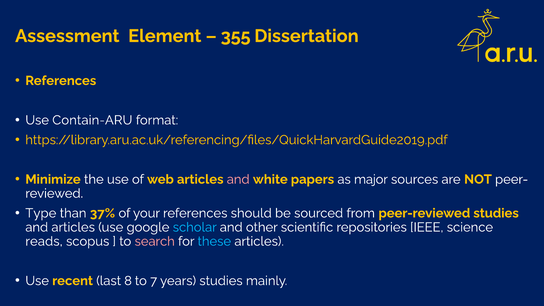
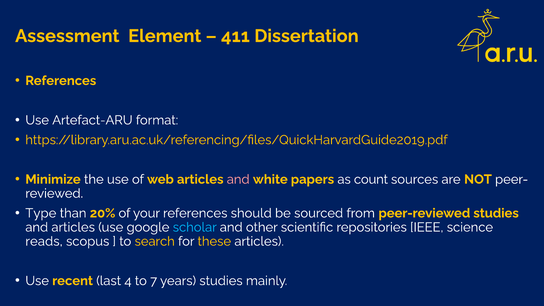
355: 355 -> 411 (235, 36)
Contain-ARU: Contain-ARU -> Artefact-ARU (92, 120)
major: major -> count (371, 179)
37%: 37% -> 20% (103, 213)
search colour: pink -> yellow (155, 241)
these colour: light blue -> yellow (214, 241)
8: 8 -> 4 (128, 281)
